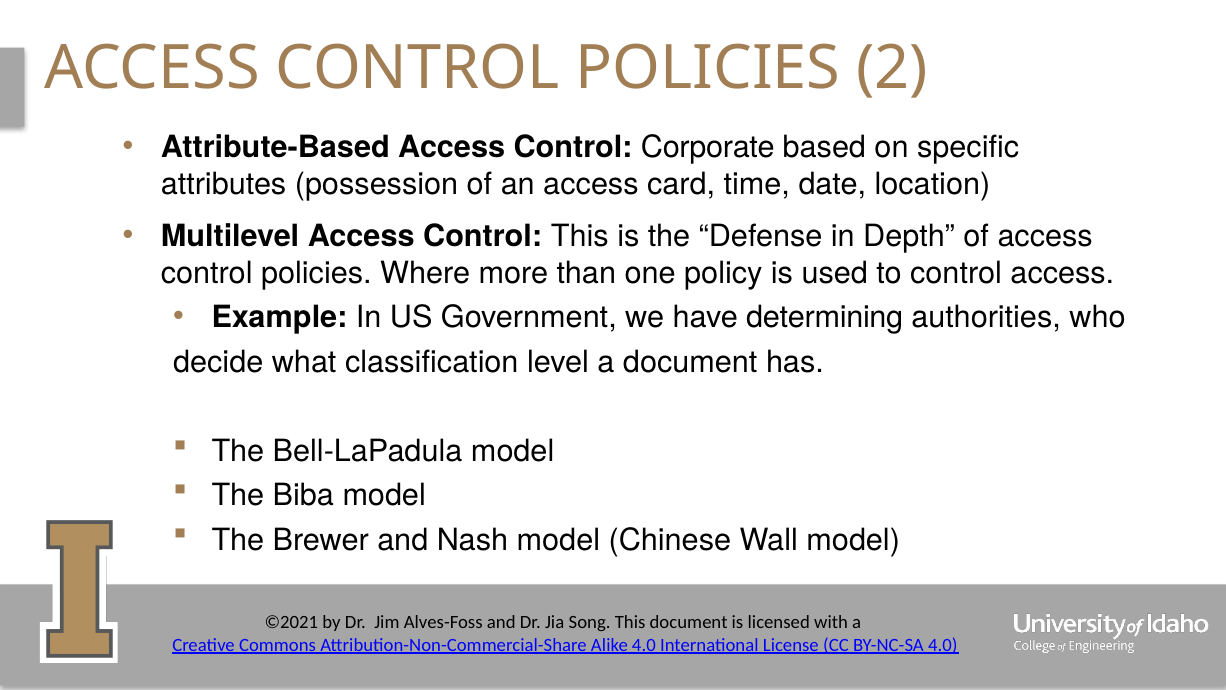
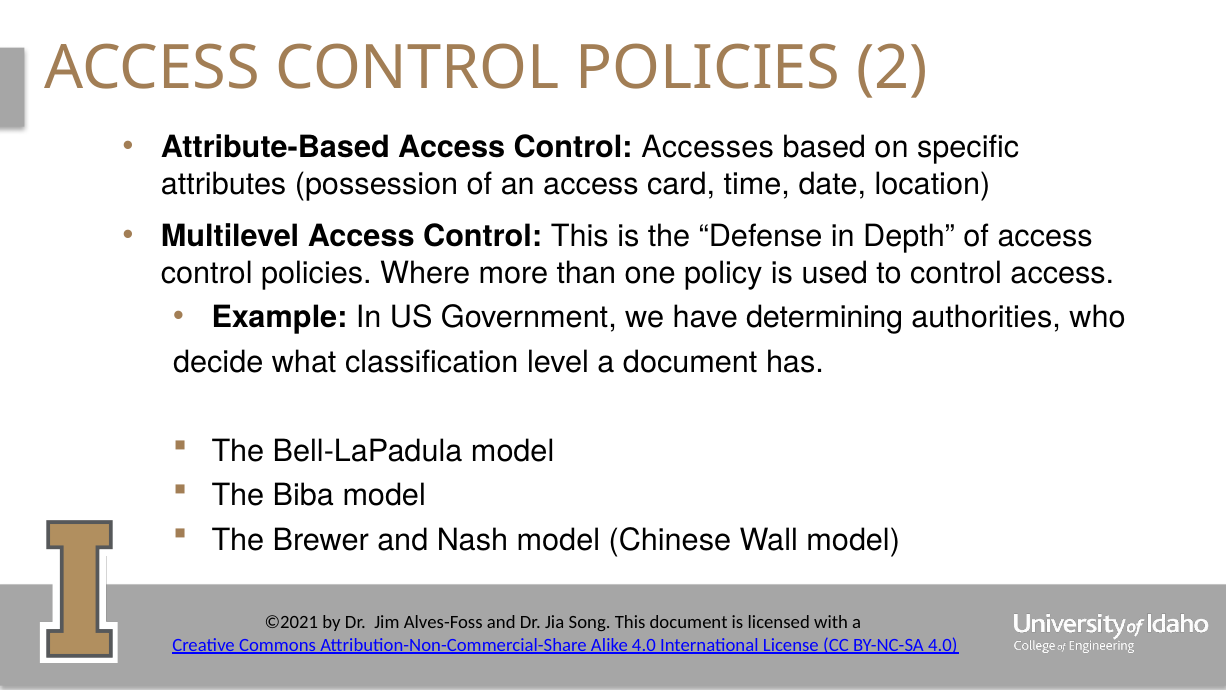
Corporate: Corporate -> Accesses (708, 147)
